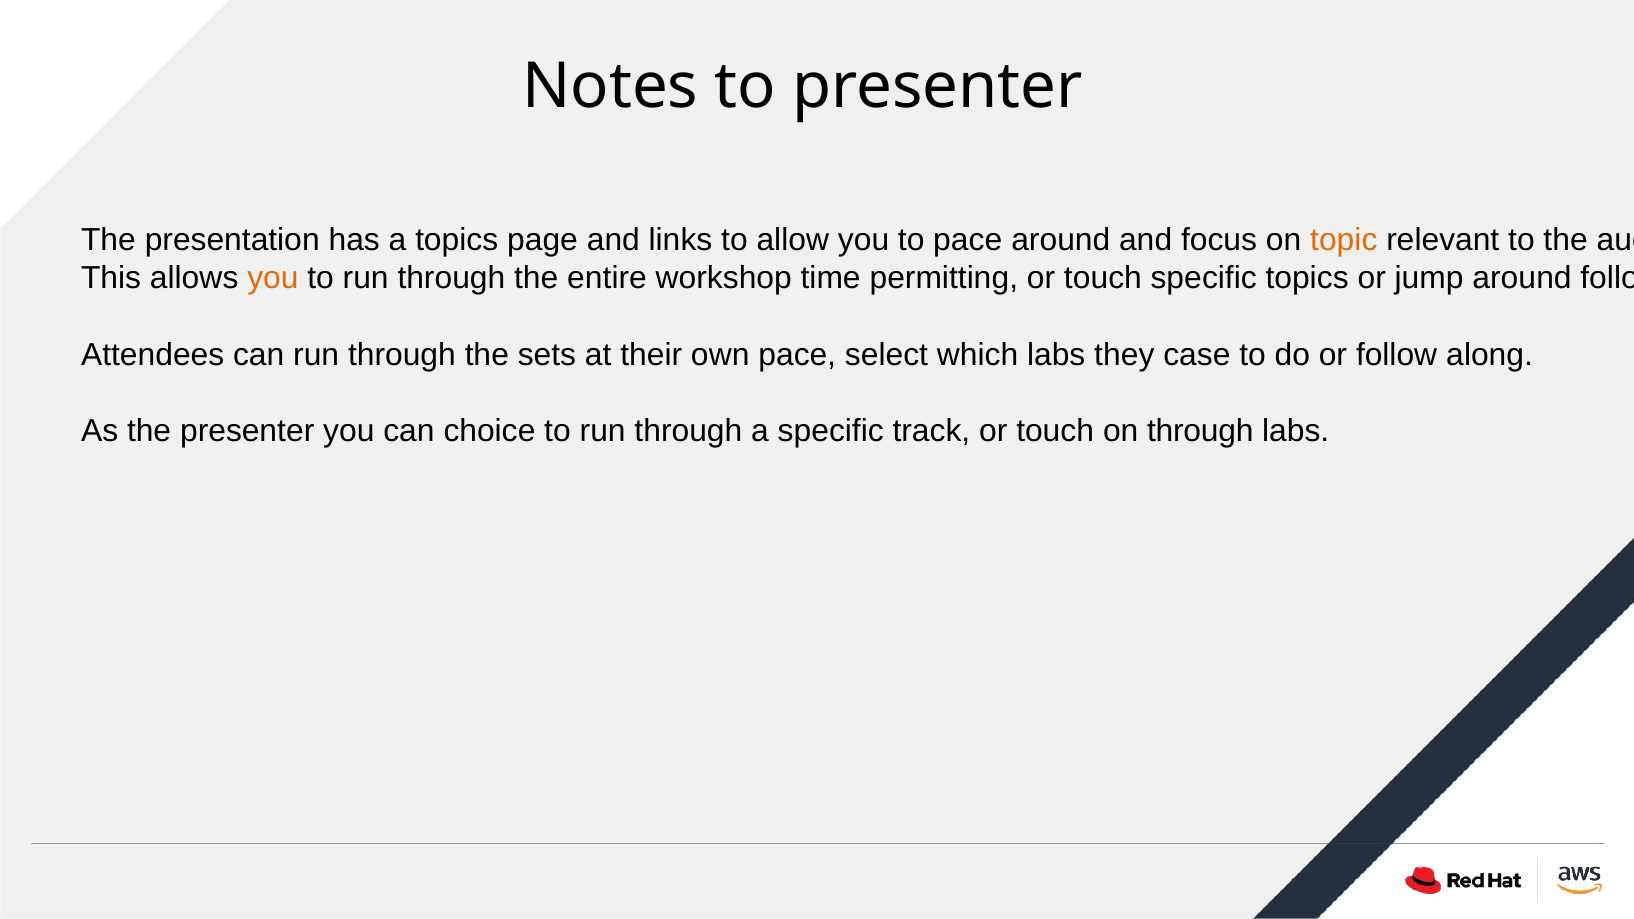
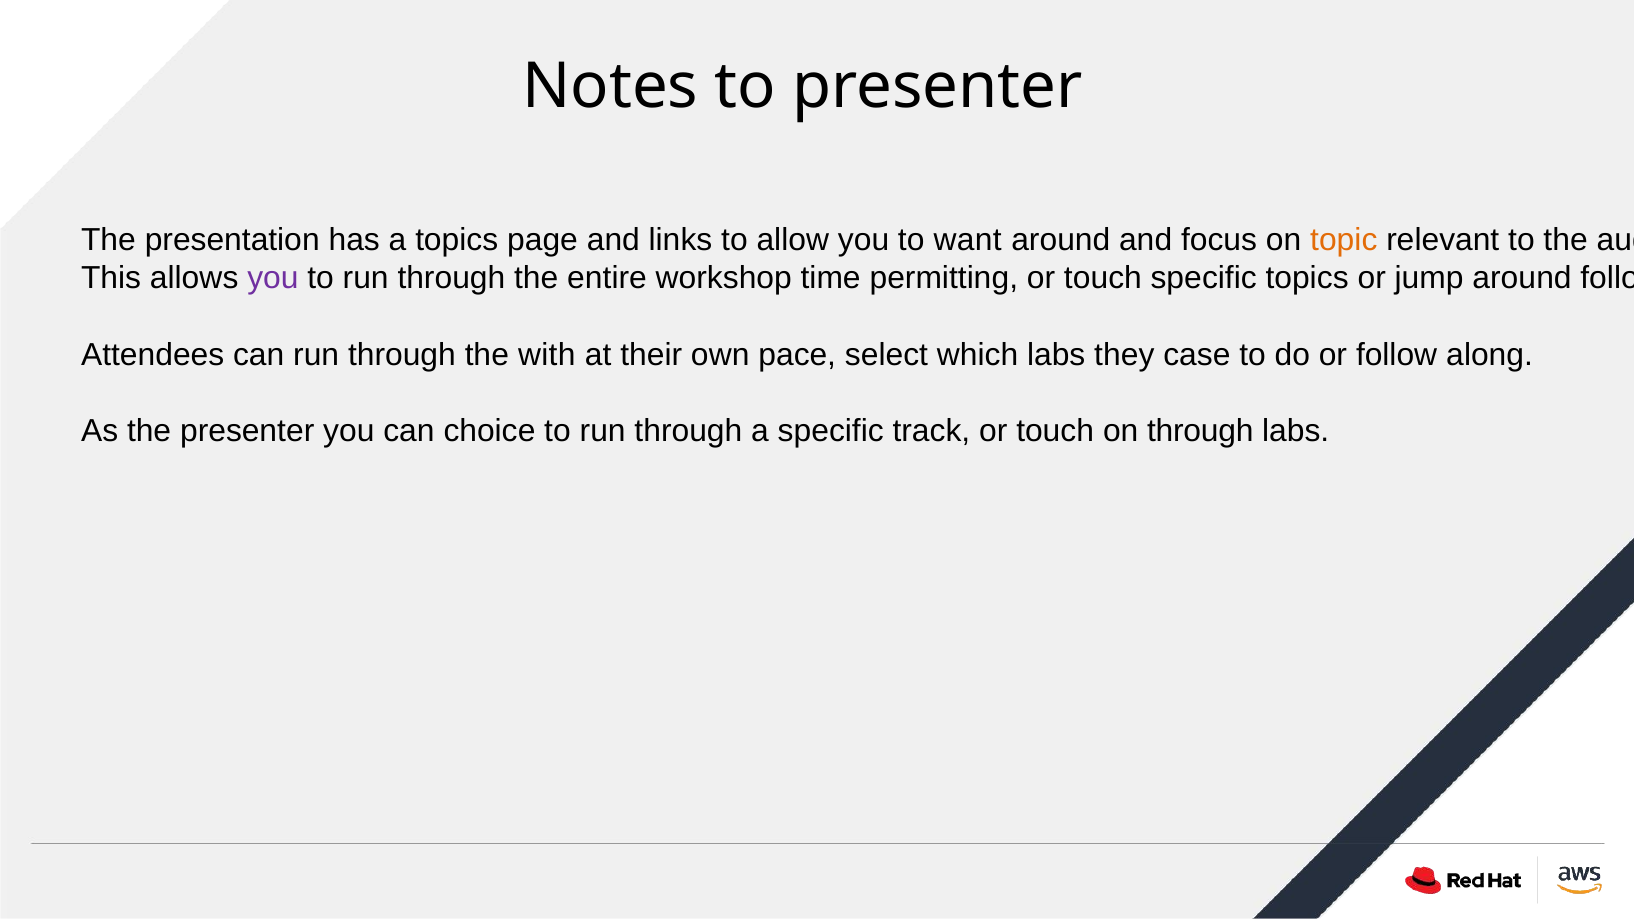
to pace: pace -> want (968, 240)
you colour: orange -> purple (273, 279)
sets: sets -> with (547, 355)
